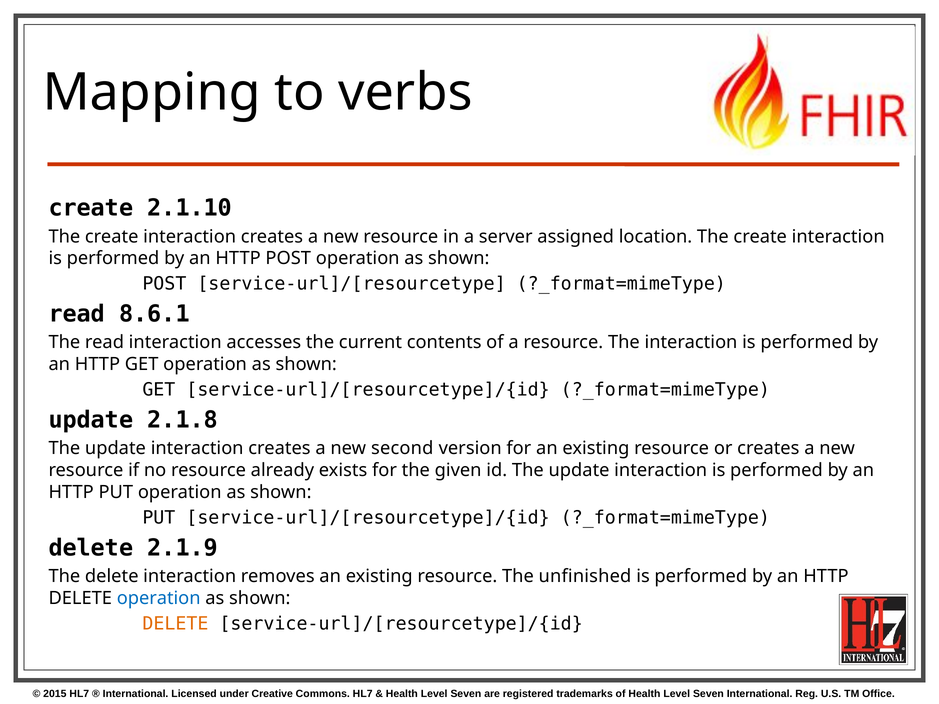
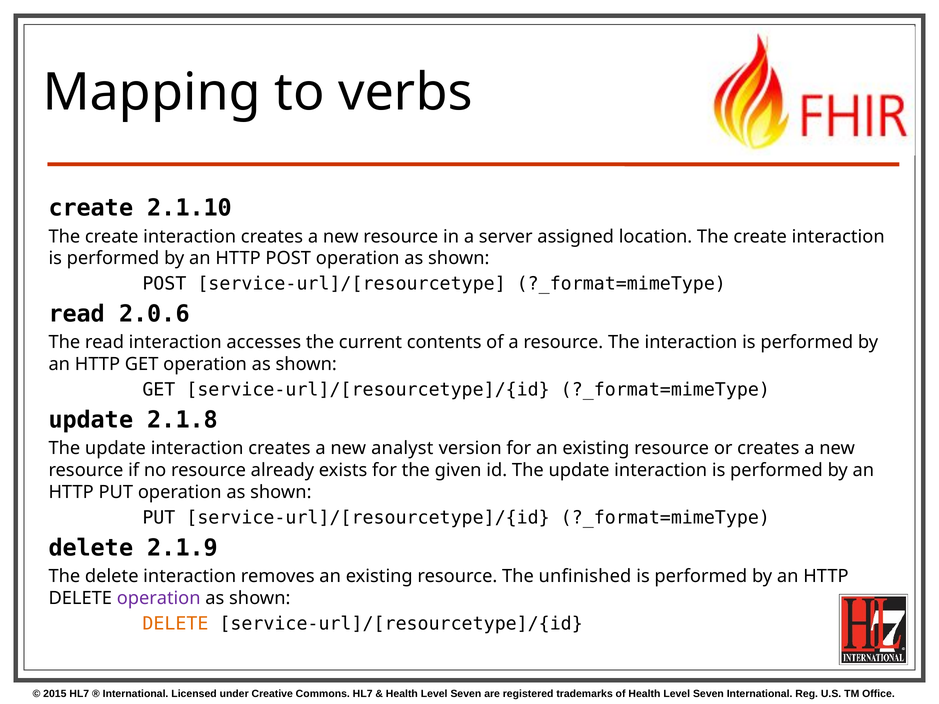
8.6.1: 8.6.1 -> 2.0.6 (154, 314)
second: second -> analyst (402, 448)
operation colour: blue -> purple (159, 598)
